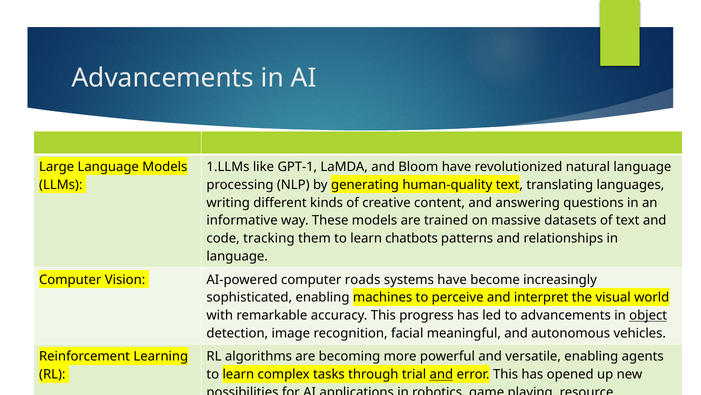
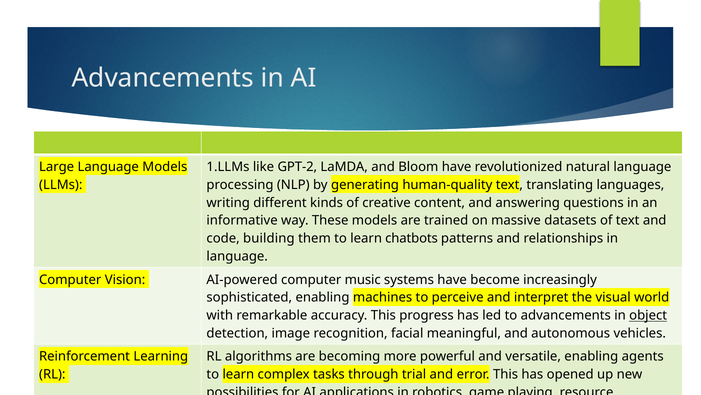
GPT-1: GPT-1 -> GPT-2 (297, 167)
code tracking: tracking -> building (269, 238)
roads: roads -> music (363, 279)
and underline: present -> none (441, 374)
